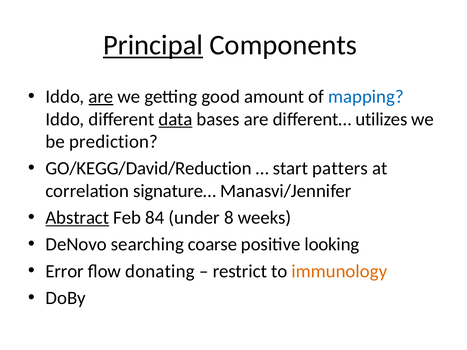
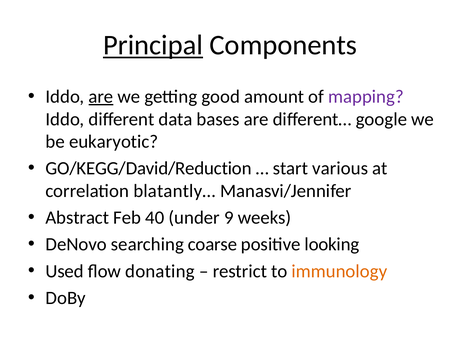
mapping colour: blue -> purple (366, 97)
data underline: present -> none (176, 119)
utilizes: utilizes -> google (381, 119)
prediction: prediction -> eukaryotic (114, 142)
patters: patters -> various (340, 169)
signature…: signature… -> blatantly… (174, 191)
Abstract underline: present -> none (77, 218)
84: 84 -> 40 (155, 218)
8: 8 -> 9 (229, 218)
Error: Error -> Used (65, 271)
